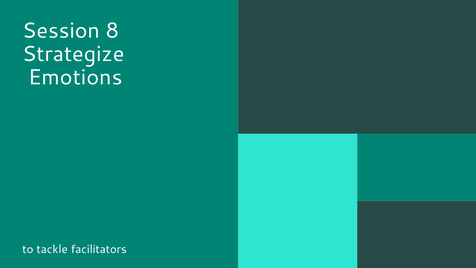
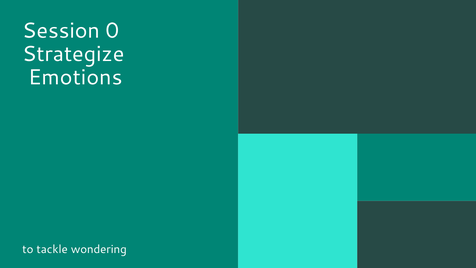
8: 8 -> 0 (112, 30)
facilitators: facilitators -> wondering (99, 249)
